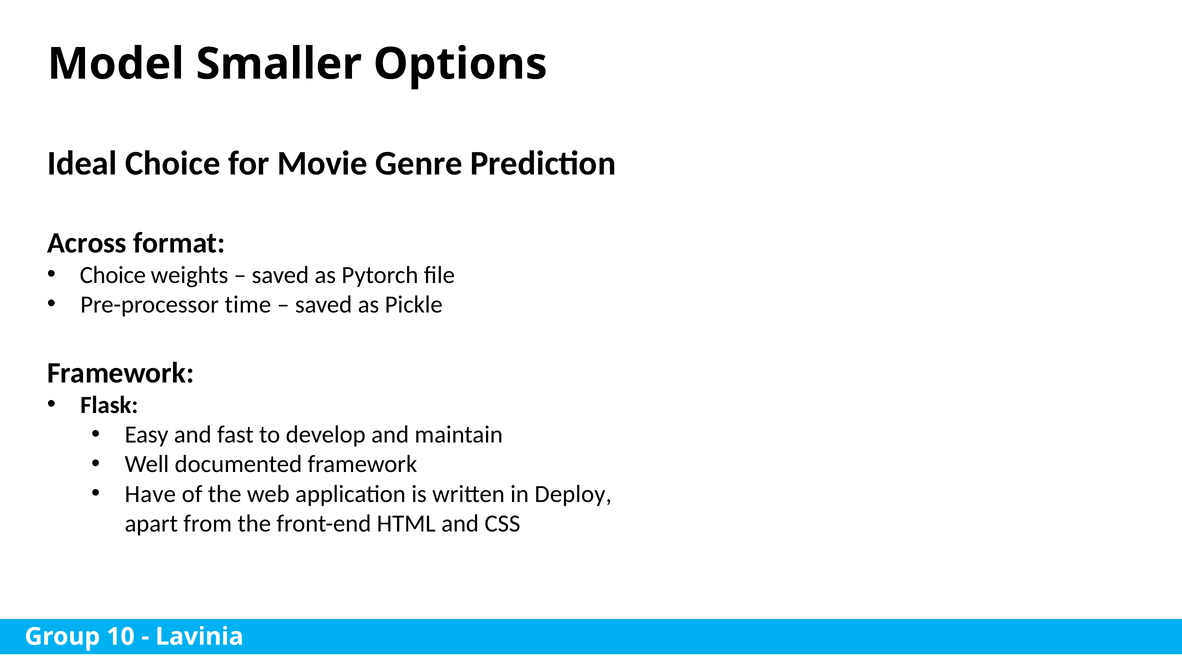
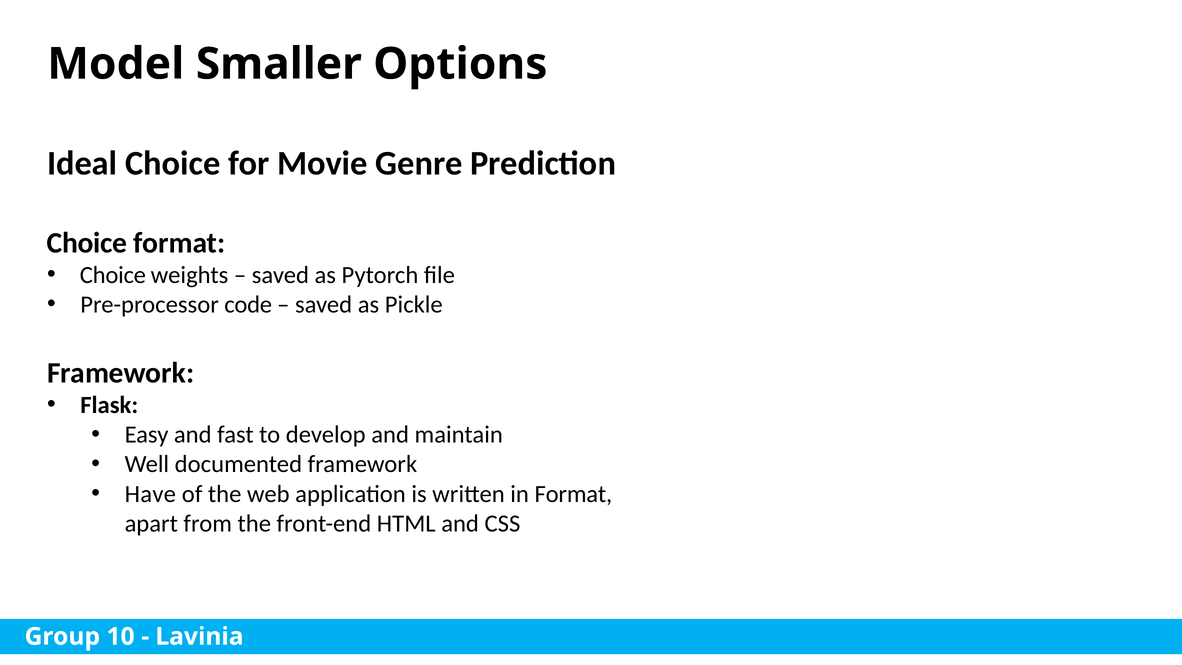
Across: Across -> Choice (87, 243)
time: time -> code (248, 305)
in Deploy: Deploy -> Format (573, 494)
